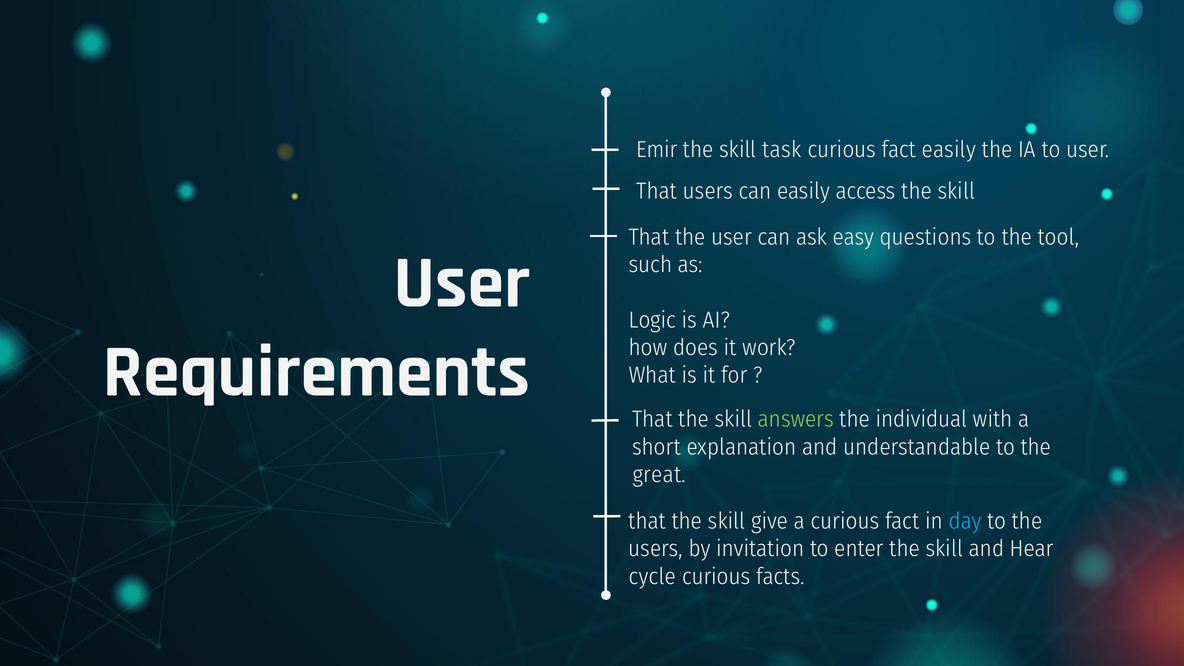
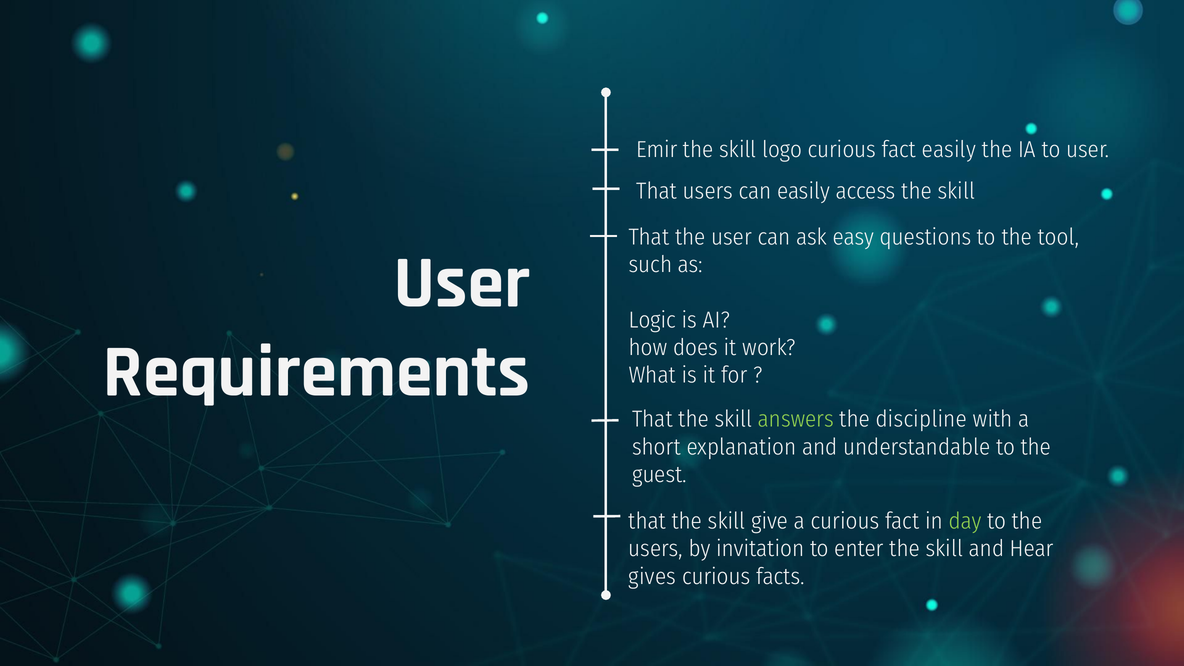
task: task -> logo (782, 150)
individual: individual -> discipline (921, 419)
great: great -> guest (659, 475)
day colour: light blue -> light green (965, 521)
cycle: cycle -> gives (652, 577)
